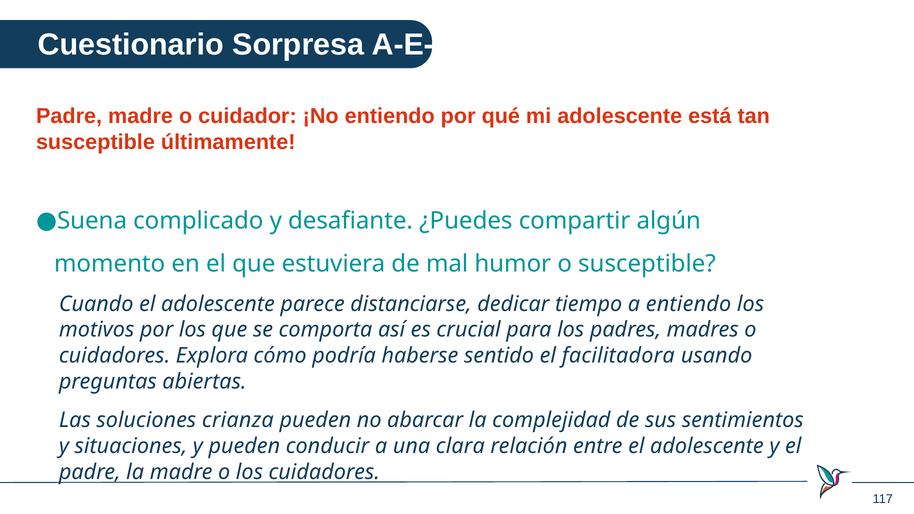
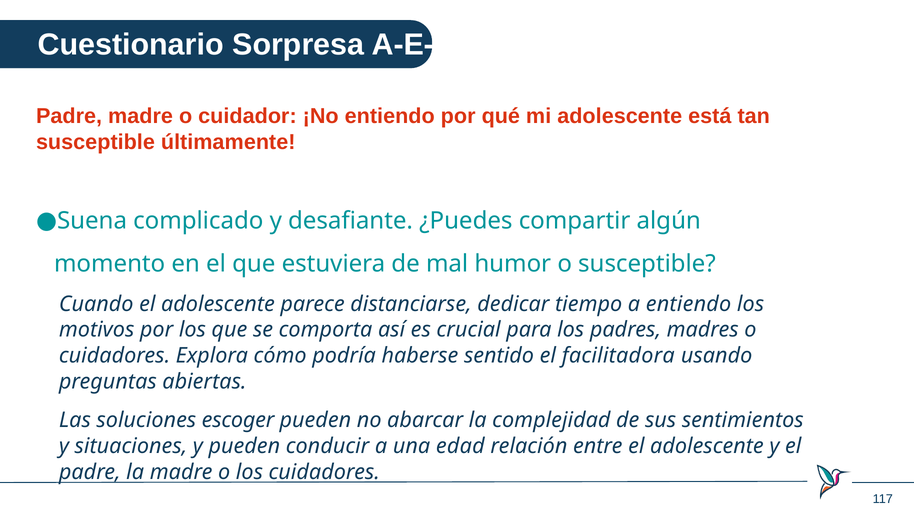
crianza: crianza -> escoger (238, 420)
clara: clara -> edad (460, 446)
